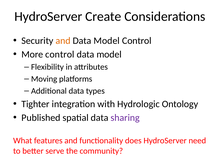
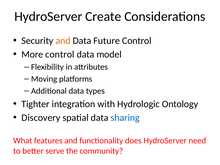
Model: Model -> Future (107, 41)
Published: Published -> Discovery (41, 118)
sharing colour: purple -> blue (125, 118)
